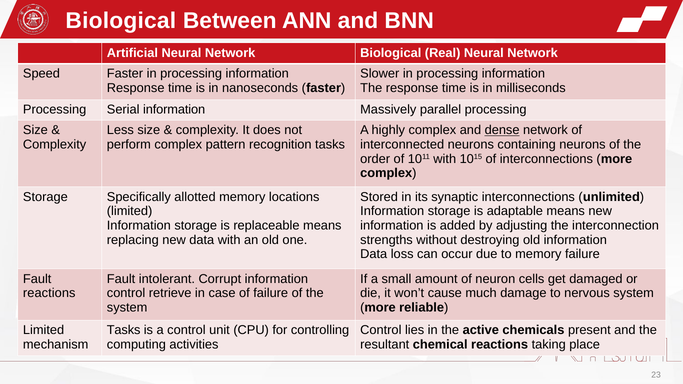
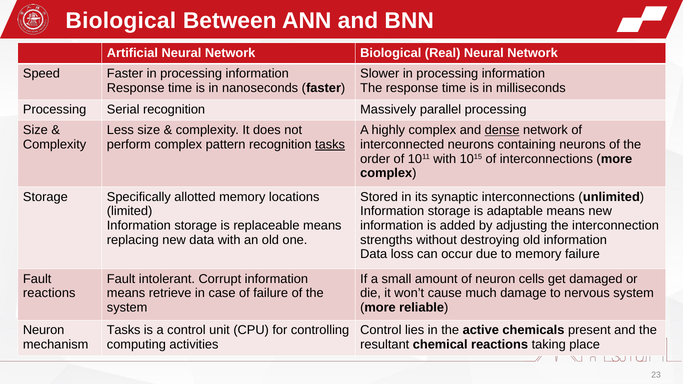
Serial information: information -> recognition (174, 110)
tasks underline: none -> present (330, 145)
control: control -> means (126, 293)
Limited: Limited -> Neuron (44, 330)
